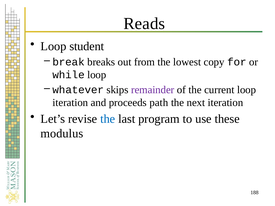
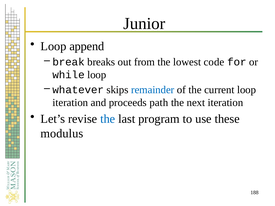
Reads: Reads -> Junior (144, 24)
student: student -> append (87, 46)
copy: copy -> code (214, 62)
remainder colour: purple -> blue (153, 90)
